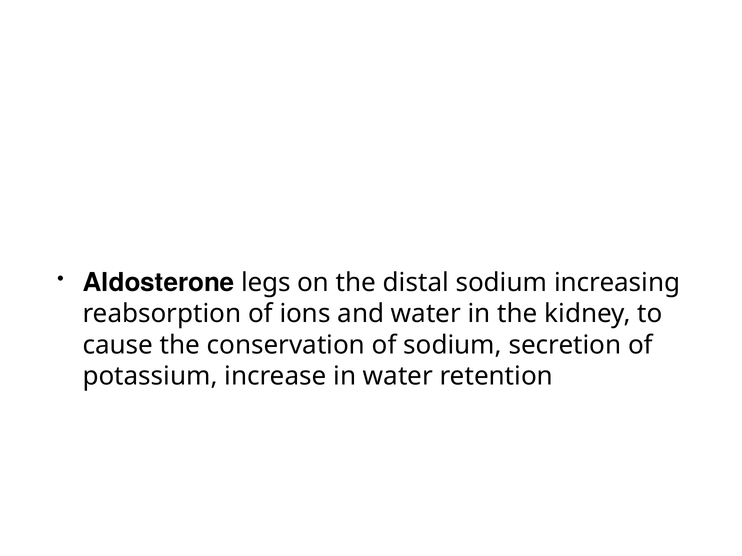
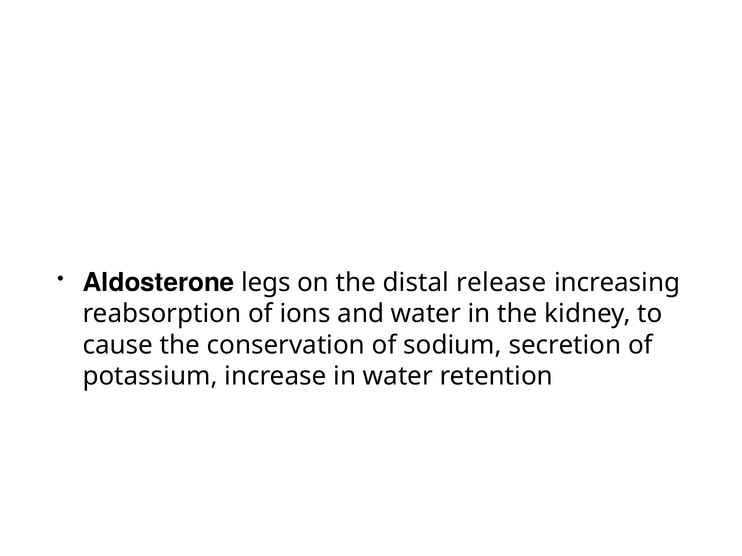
distal sodium: sodium -> release (501, 283)
